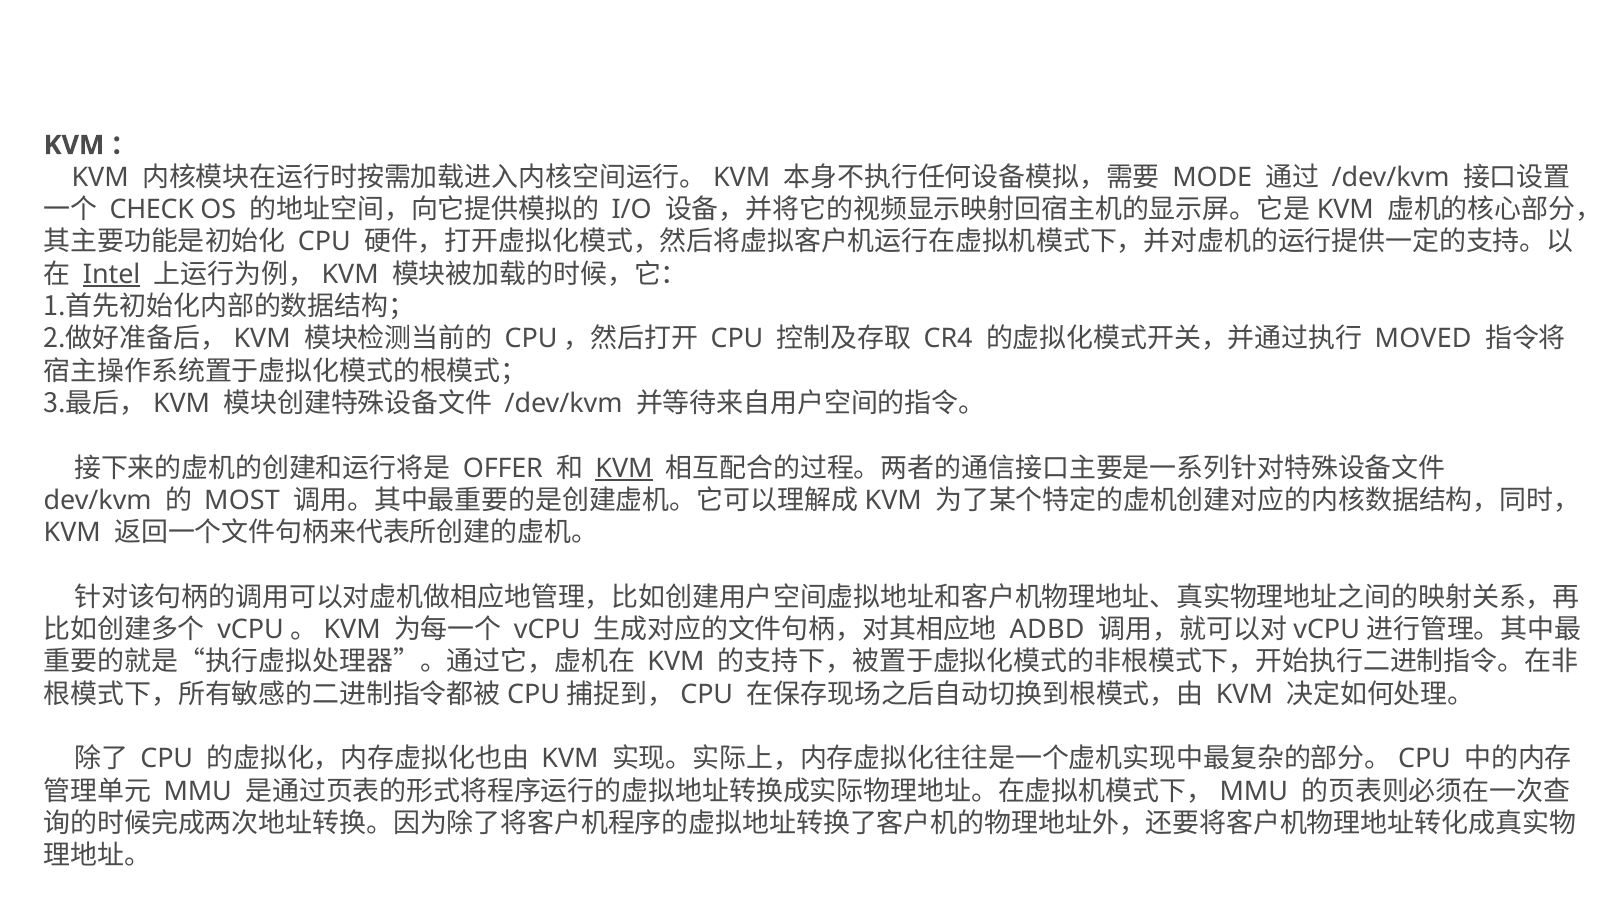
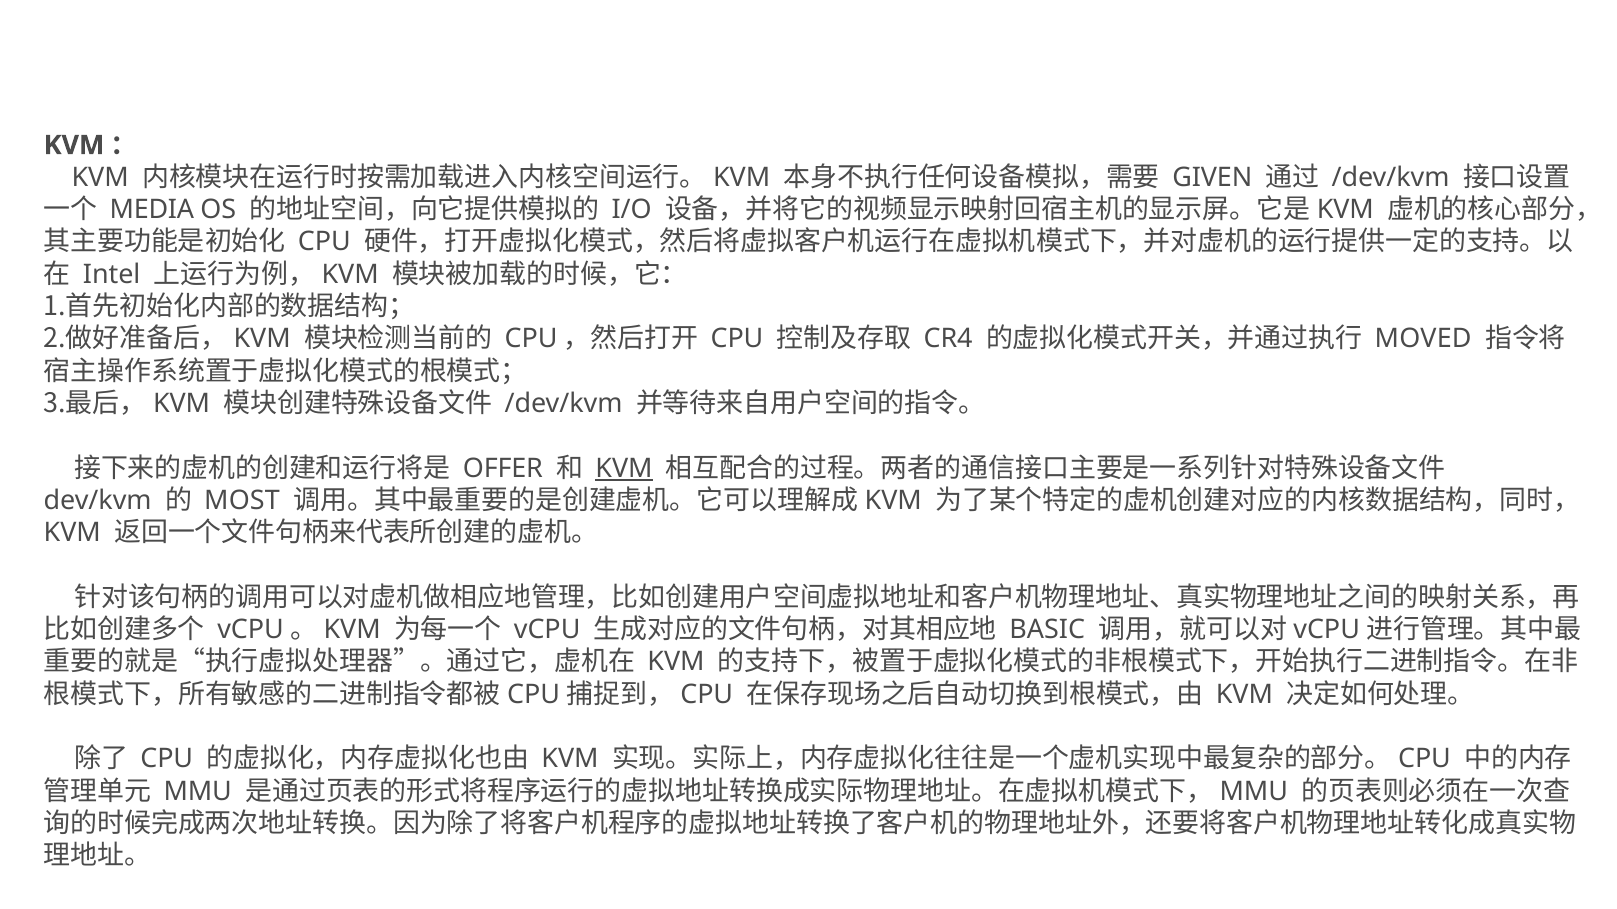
MODE: MODE -> GIVEN (1212, 178)
CHECK: CHECK -> MEDIA (152, 210)
Intel underline: present -> none (112, 275)
ADBD: ADBD -> BASIC (1047, 630)
